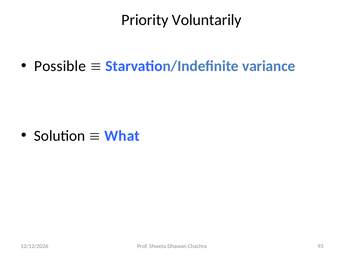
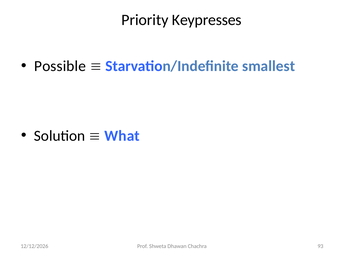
Voluntarily: Voluntarily -> Keypresses (207, 20)
variance: variance -> smallest (269, 66)
